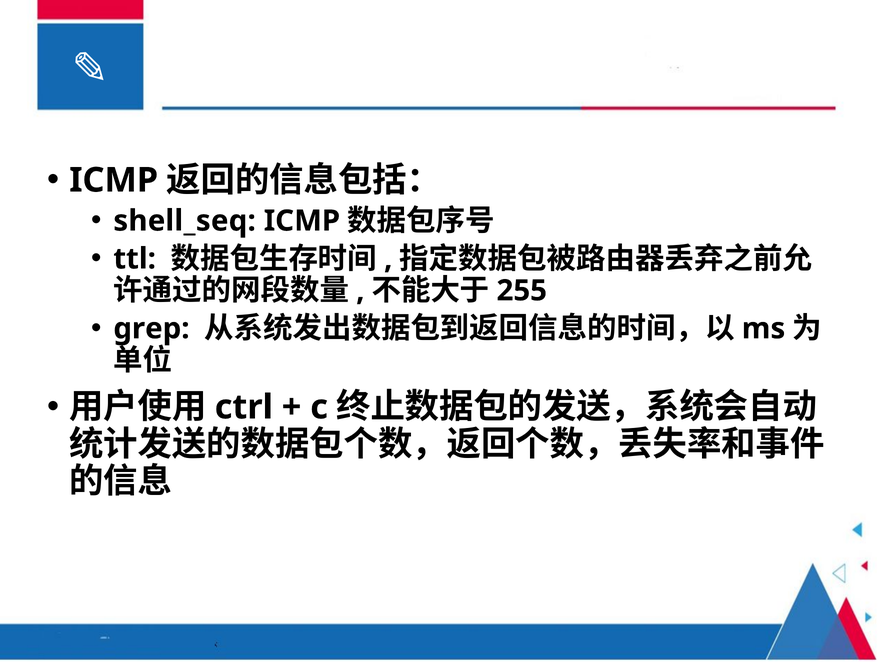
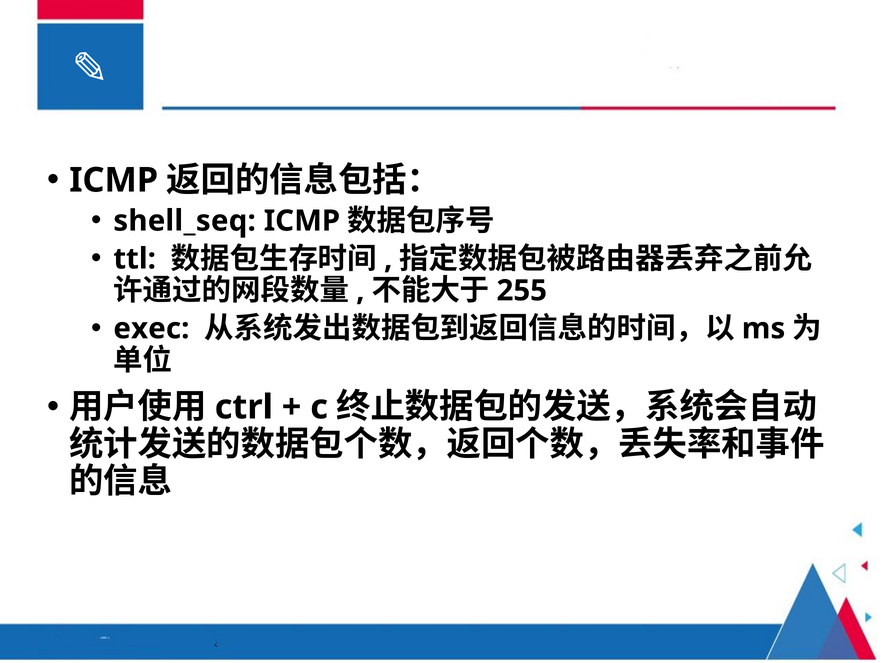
grep: grep -> exec (151, 329)
